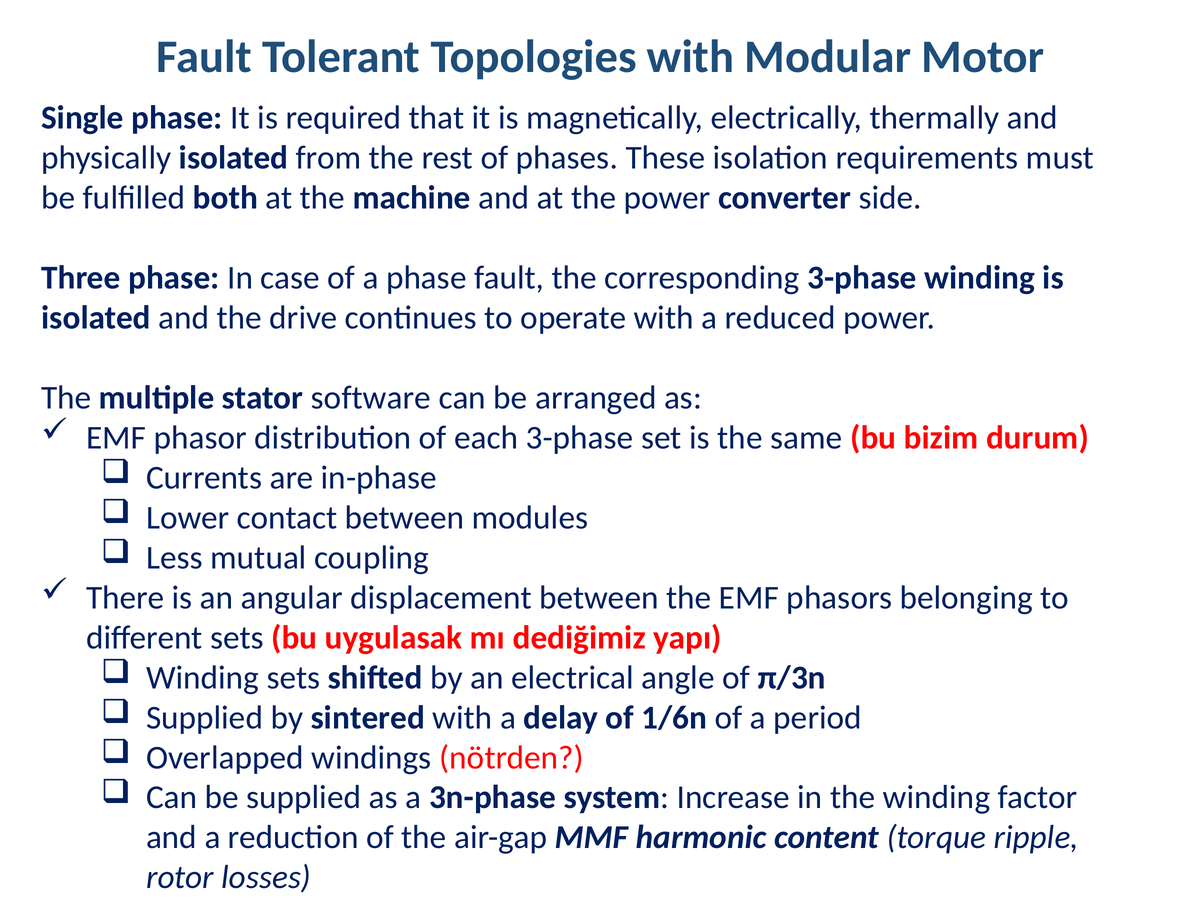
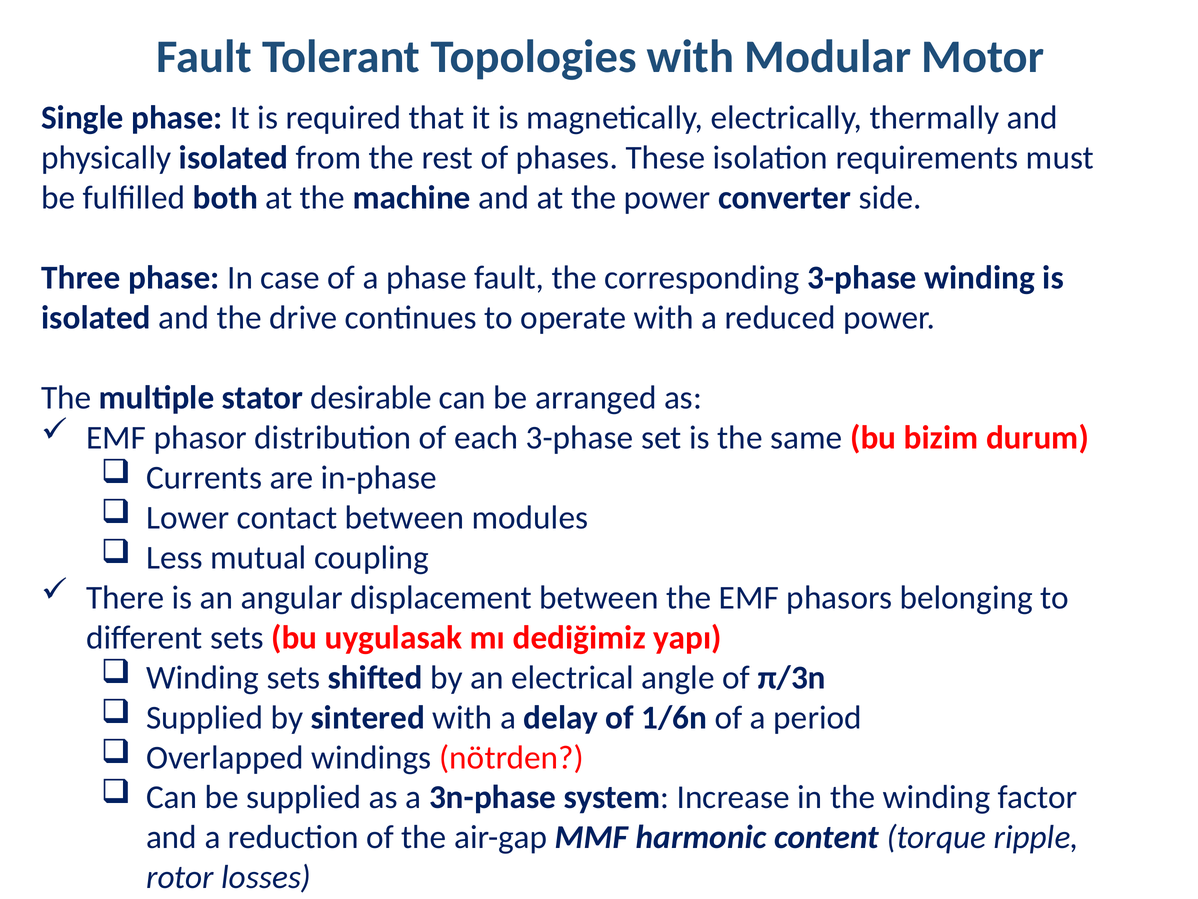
software: software -> desirable (371, 398)
